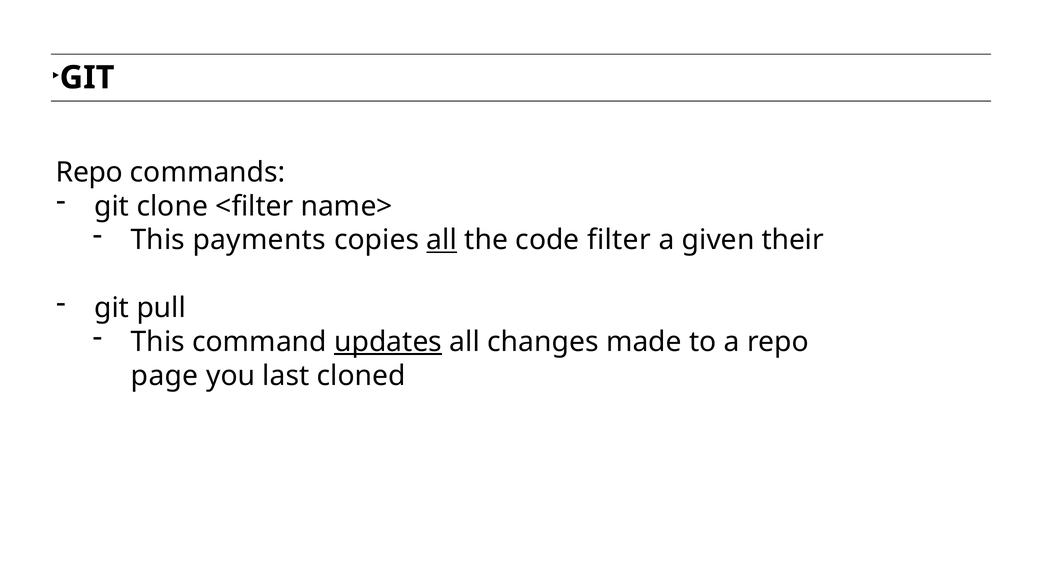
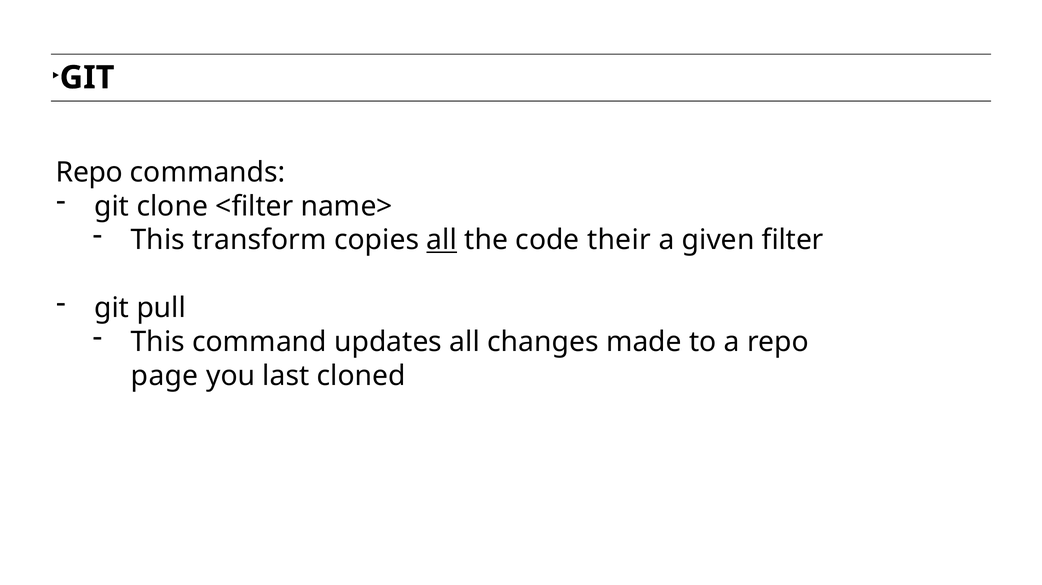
payments: payments -> transform (259, 240)
filter: filter -> their (619, 240)
their: their -> filter (793, 240)
updates underline: present -> none (388, 342)
